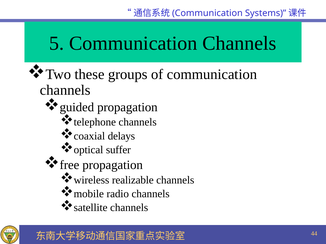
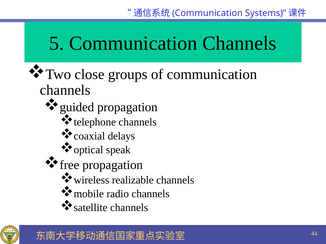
these: these -> close (90, 75)
suffer: suffer -> speak (118, 150)
